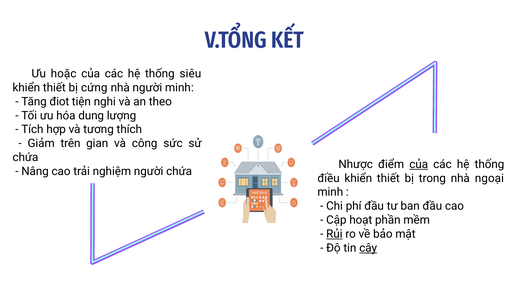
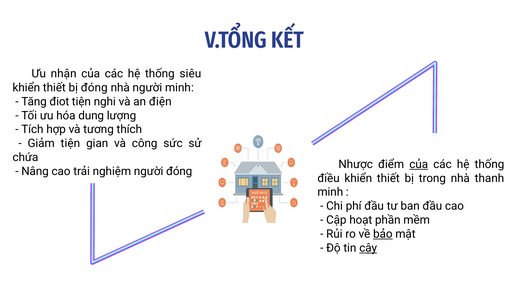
hoặc: hoặc -> nhận (64, 74)
bị cứng: cứng -> đóng (94, 88)
theo: theo -> điện (160, 101)
Giảm trên: trên -> tiện (70, 143)
người chứa: chứa -> đóng (179, 171)
ngoại: ngoại -> thanh (489, 178)
Rủi underline: present -> none (334, 234)
bảo underline: none -> present (383, 234)
